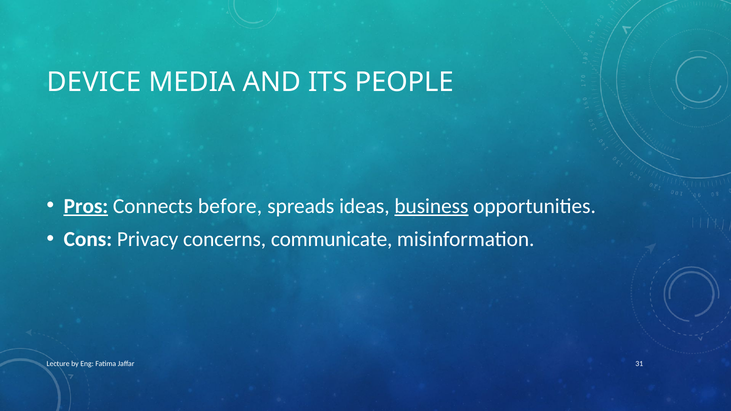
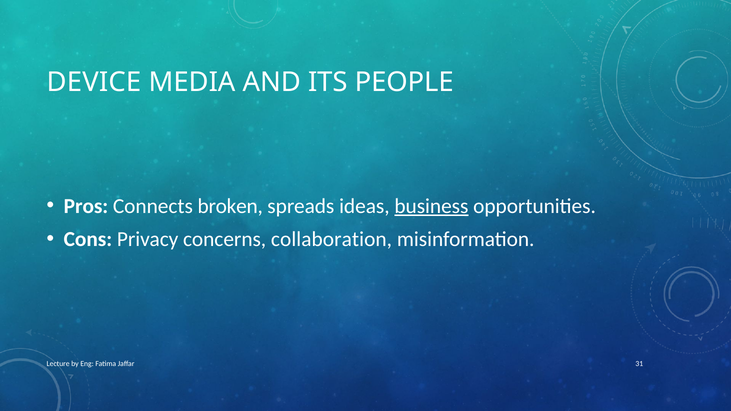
Pros underline: present -> none (86, 206)
before: before -> broken (230, 206)
communicate: communicate -> collaboration (332, 239)
